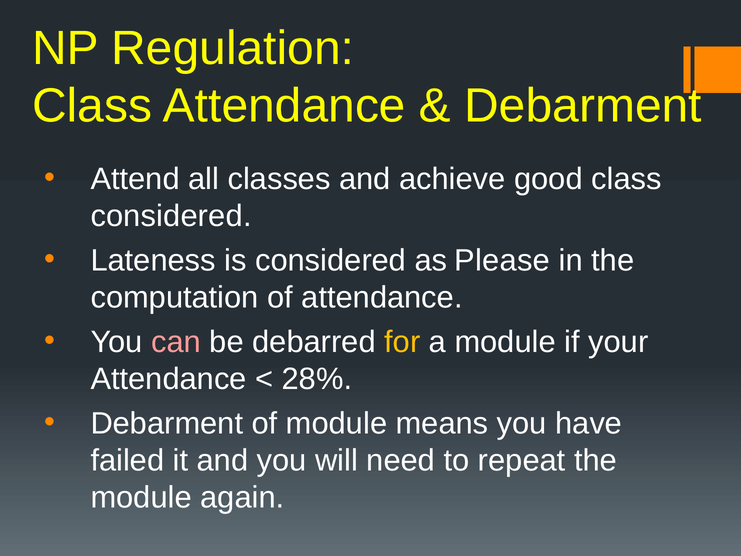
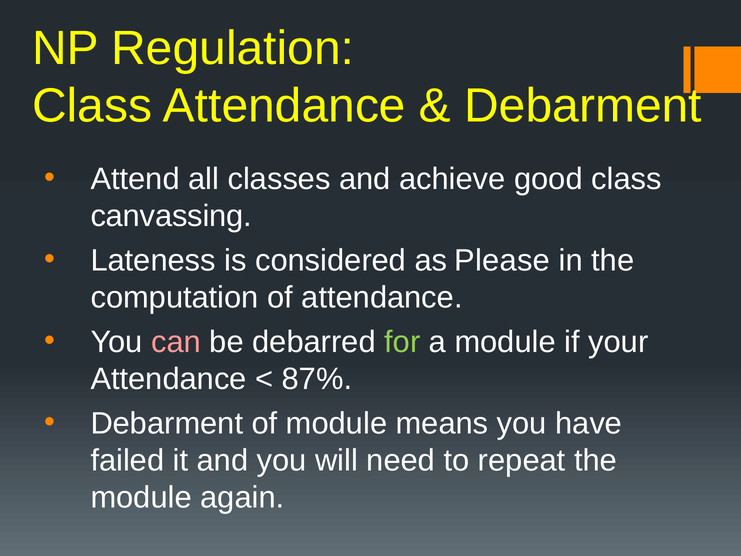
considered: considered -> canvassing (171, 216)
for colour: yellow -> light green (402, 342)
28%: 28% -> 87% (317, 379)
